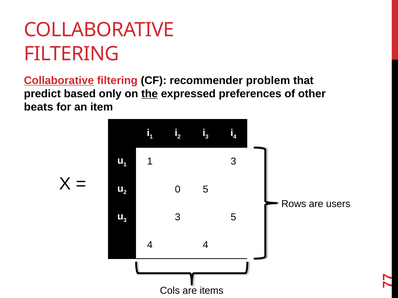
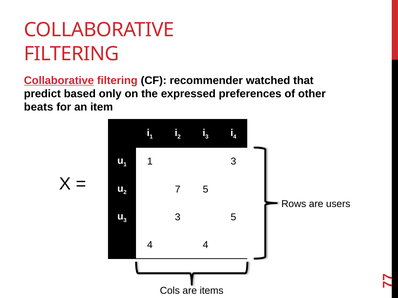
problem: problem -> watched (268, 81)
the underline: present -> none (150, 94)
2 0: 0 -> 7 (178, 190)
